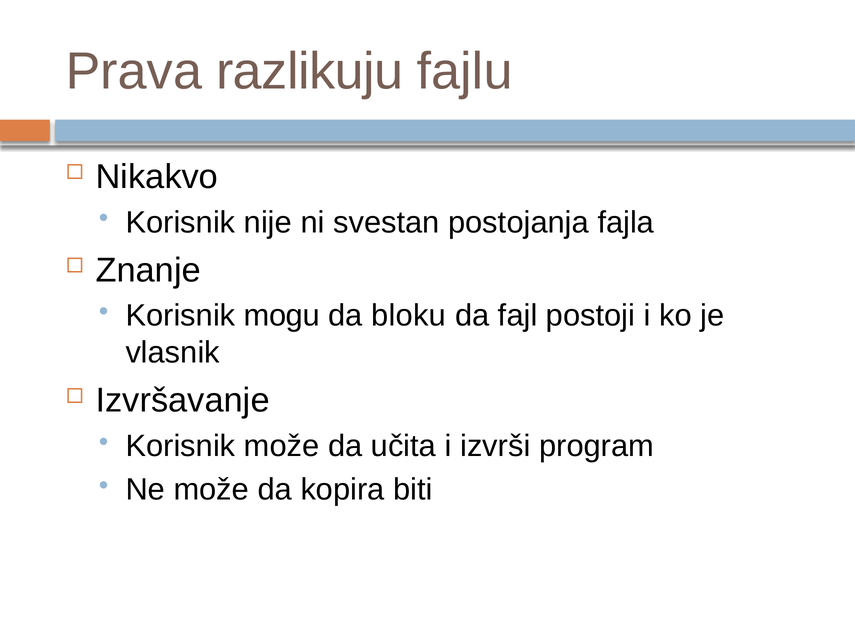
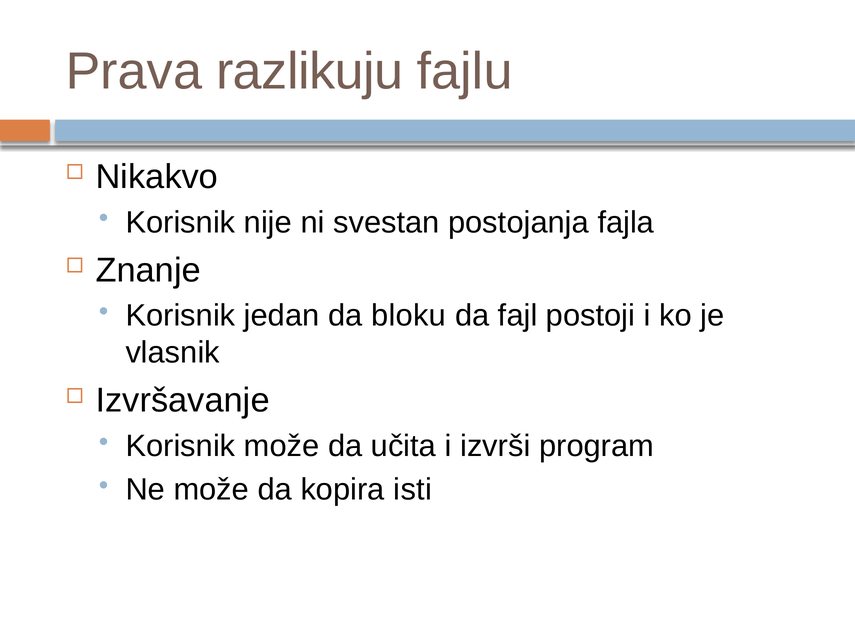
mogu: mogu -> jedan (282, 316)
biti: biti -> isti (413, 490)
